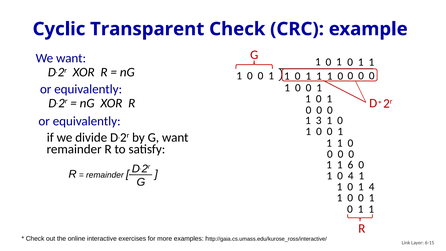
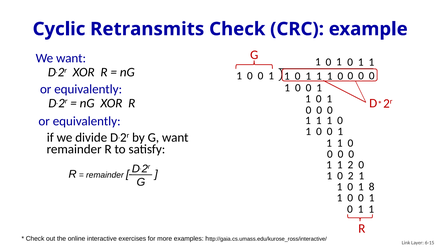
Transparent: Transparent -> Retransmits (147, 29)
3: 3 -> 1 (319, 120)
1 6: 6 -> 2 (350, 165)
0 4: 4 -> 2 (351, 176)
1 4: 4 -> 8 (372, 187)
